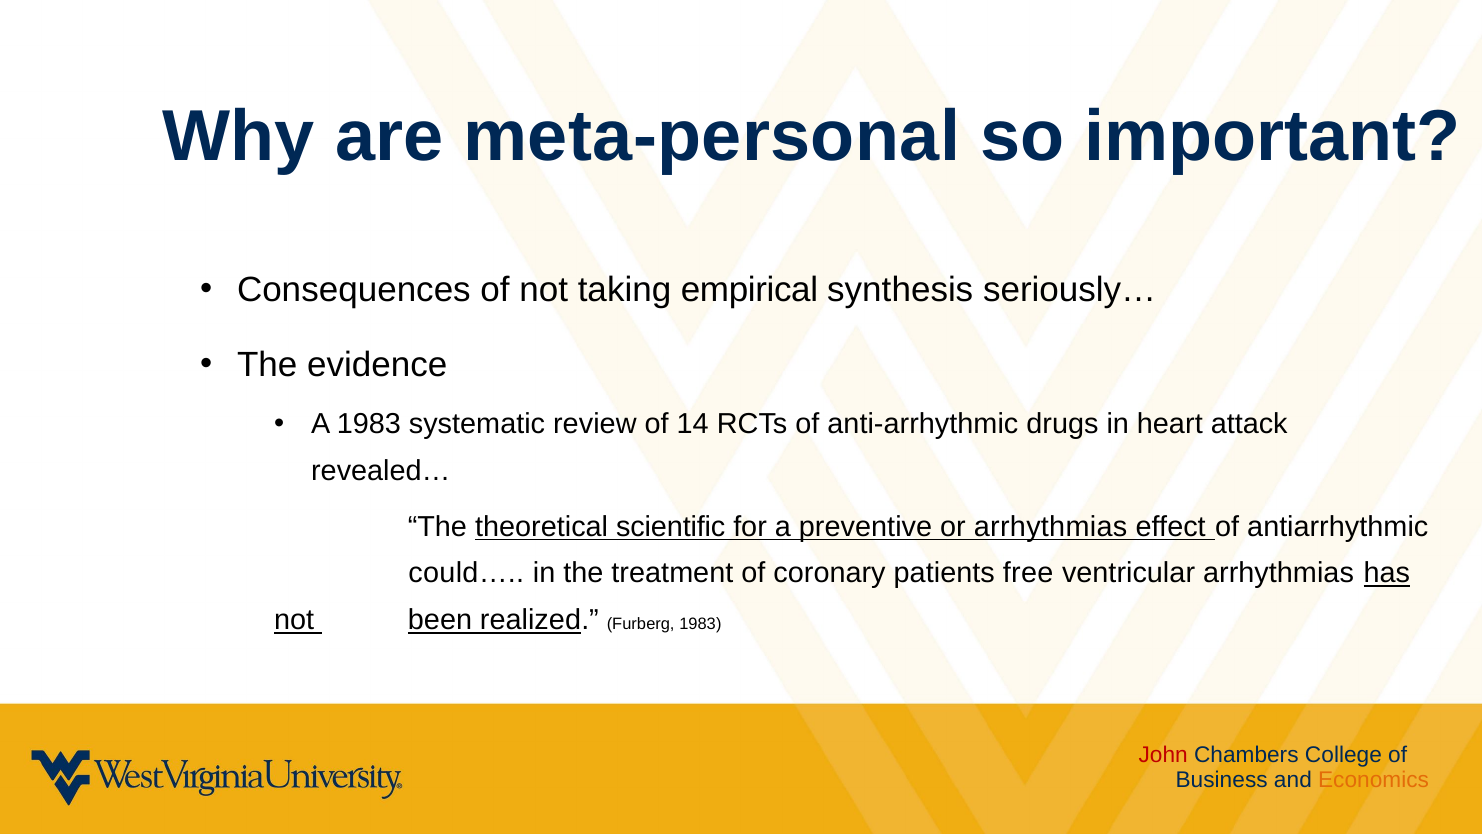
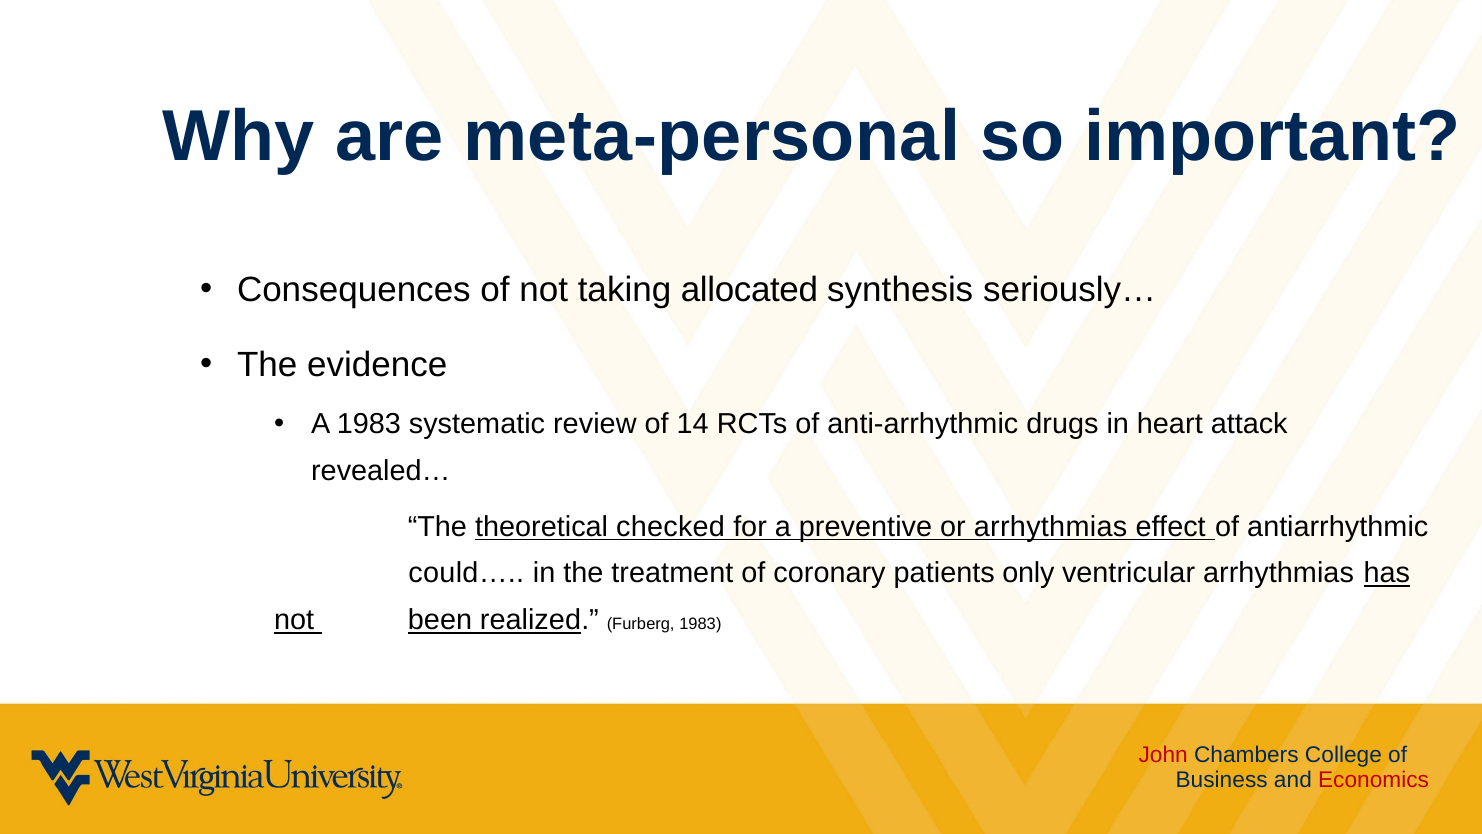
empirical: empirical -> allocated (749, 289)
scientific: scientific -> checked (671, 526)
free: free -> only (1028, 573)
Economics colour: orange -> red (1374, 779)
